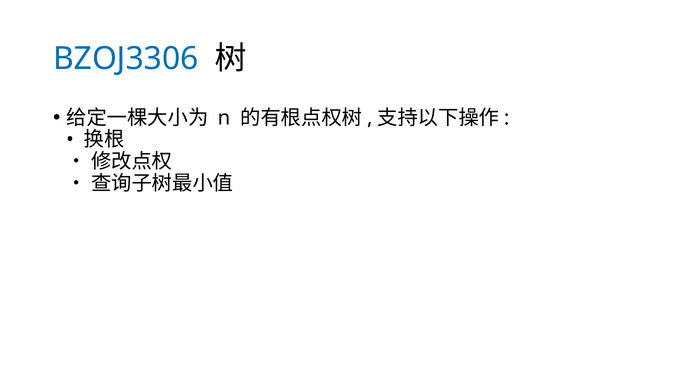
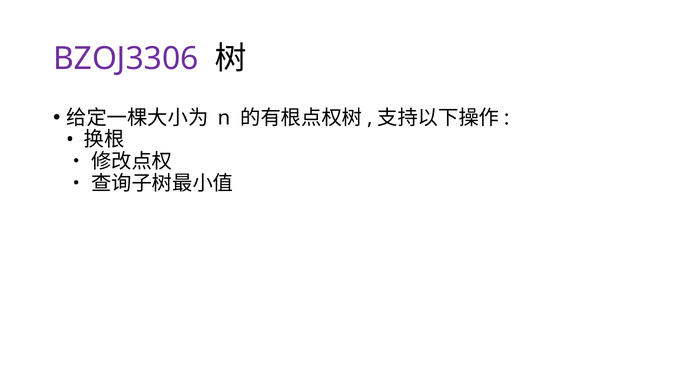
BZOJ3306 colour: blue -> purple (126, 59)
